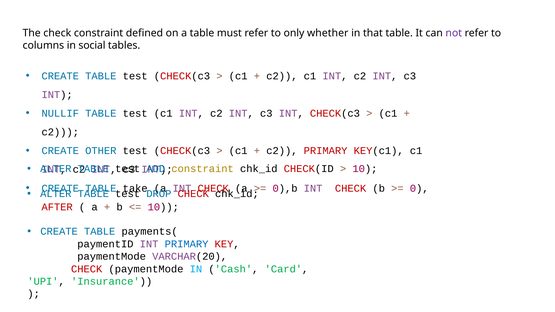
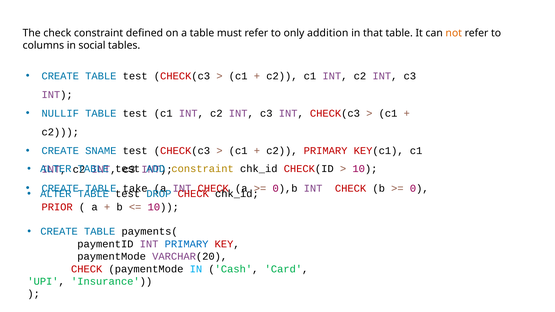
whether: whether -> addition (328, 33)
not colour: purple -> orange (454, 33)
OTHER: OTHER -> SNAME (101, 151)
AFTER: AFTER -> PRIOR (57, 207)
